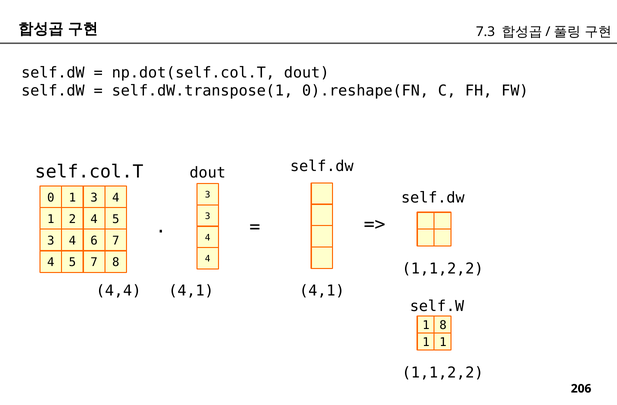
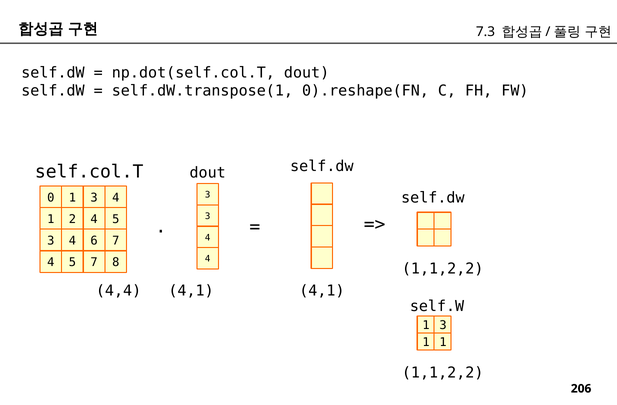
8: 8 -> 3 (443, 326)
